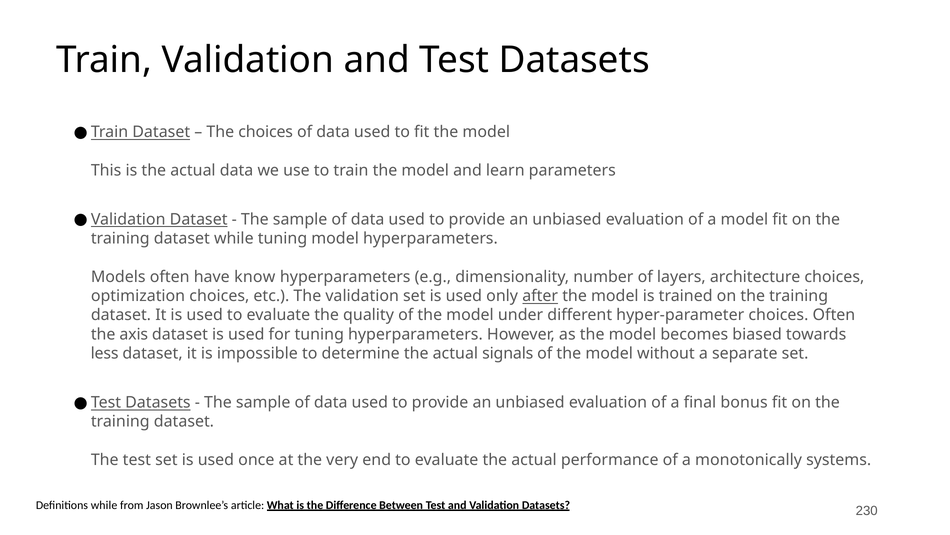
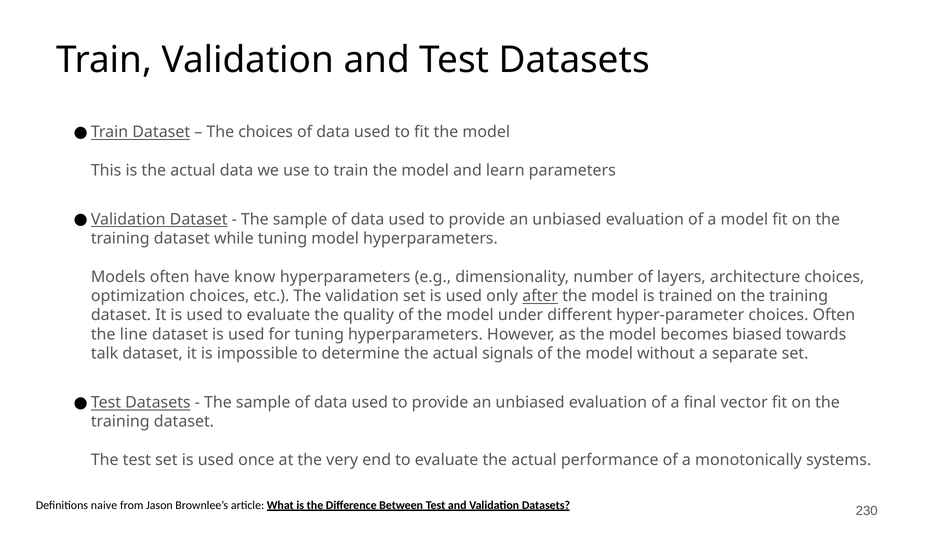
axis: axis -> line (134, 334)
less: less -> talk (105, 353)
bonus: bonus -> vector (744, 402)
Definitions while: while -> naive (104, 505)
